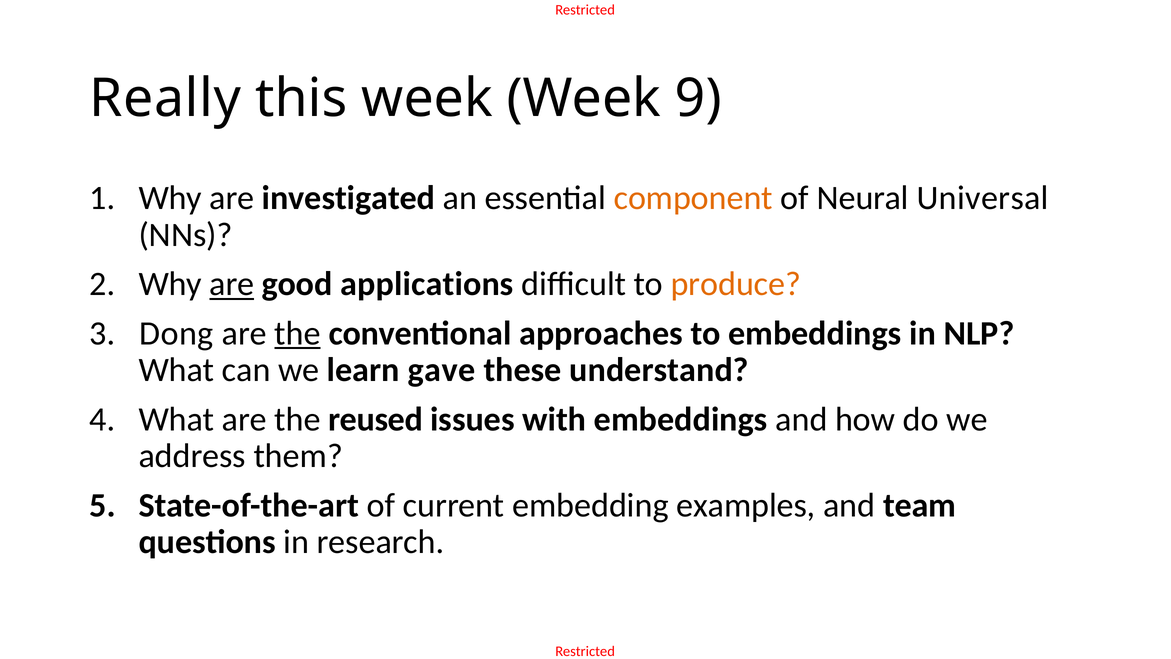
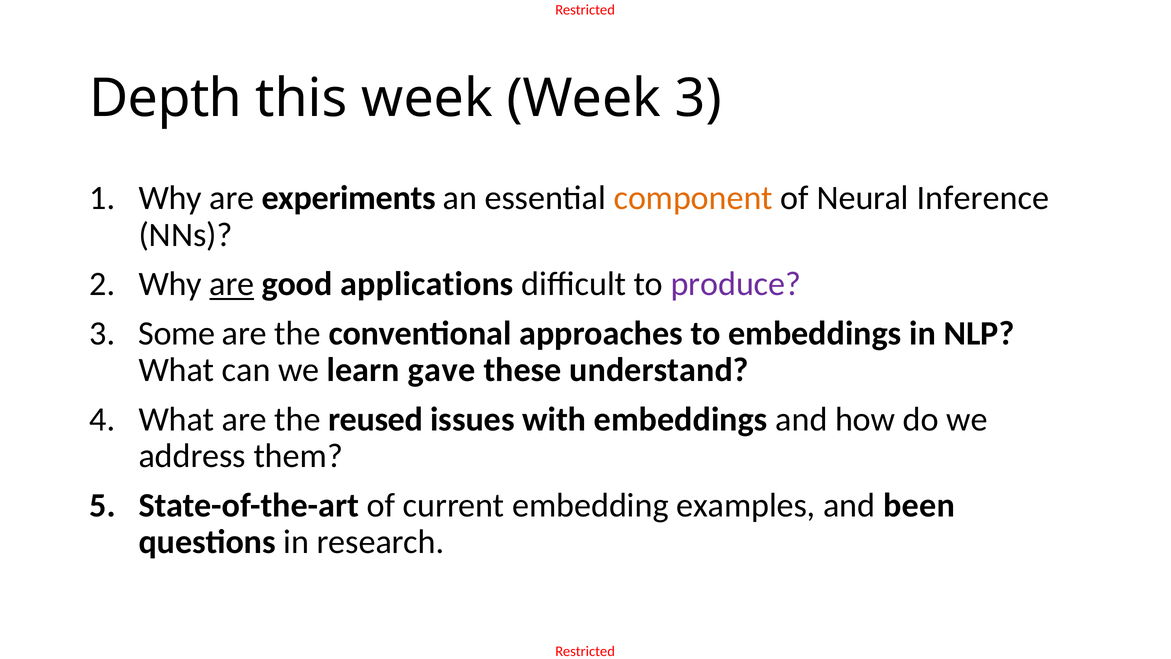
Really: Really -> Depth (166, 98)
Week 9: 9 -> 3 (698, 98)
investigated: investigated -> experiments (349, 198)
Universal: Universal -> Inference (983, 198)
produce colour: orange -> purple (736, 284)
Dong: Dong -> Some (177, 333)
the underline: present -> none (298, 333)
team: team -> been (919, 505)
